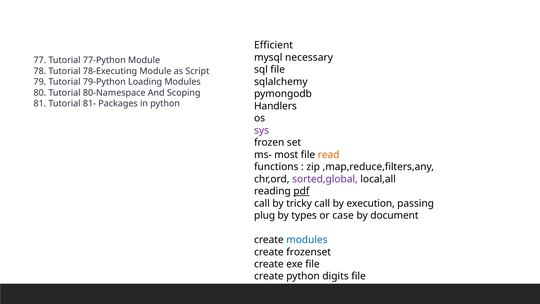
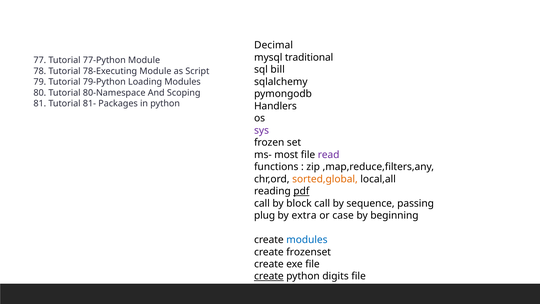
Efficient: Efficient -> Decimal (274, 45)
necessary: necessary -> traditional (309, 57)
sql file: file -> bill (278, 70)
read colour: orange -> purple (329, 155)
sorted,global colour: purple -> orange (325, 179)
tricky: tricky -> block (299, 203)
execution: execution -> sequence (371, 203)
types: types -> extra (304, 215)
document: document -> beginning (394, 215)
create underline: none -> present (269, 276)
